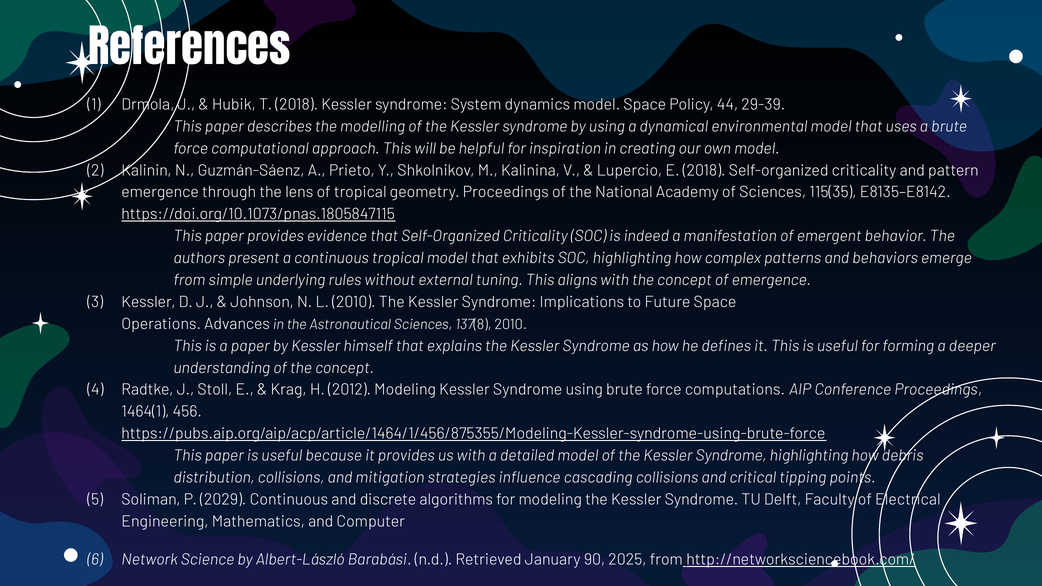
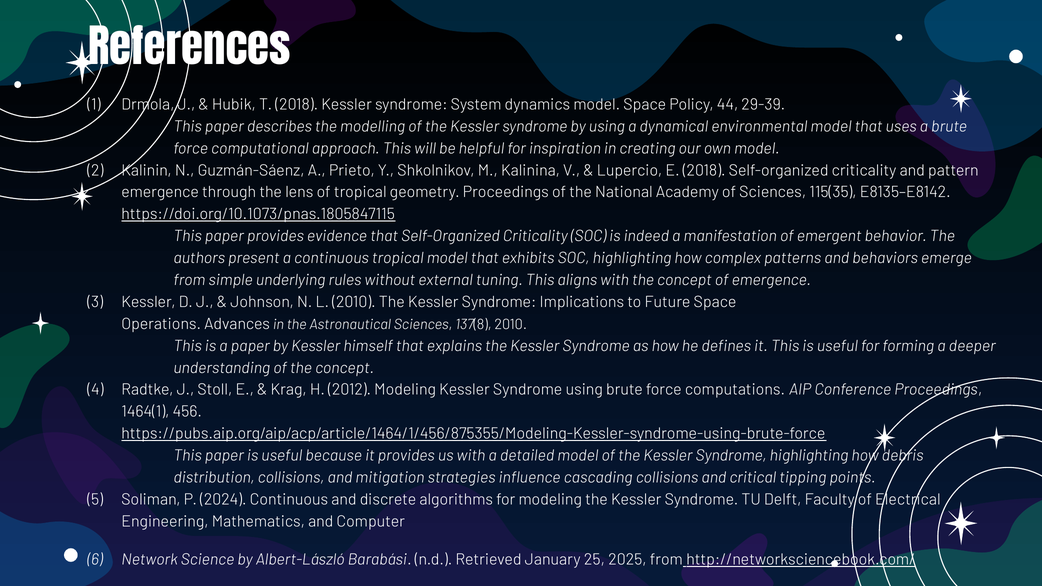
2029: 2029 -> 2024 (223, 500)
90: 90 -> 25 (594, 560)
